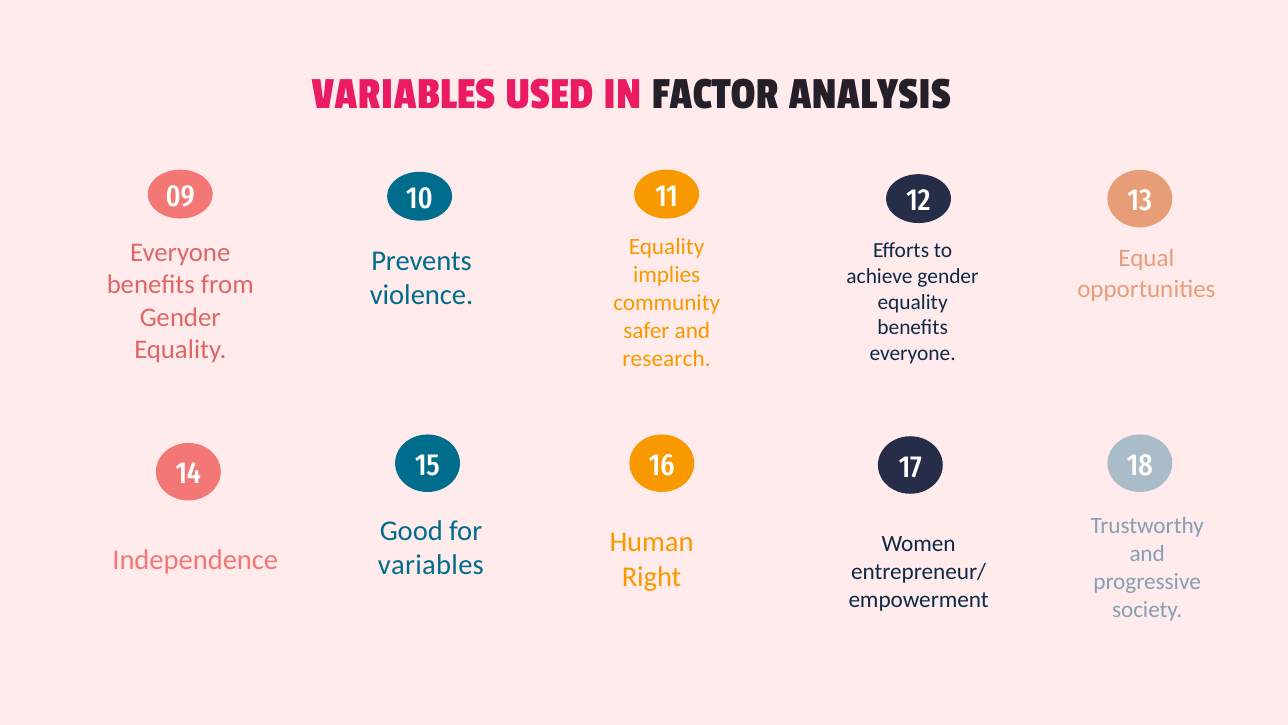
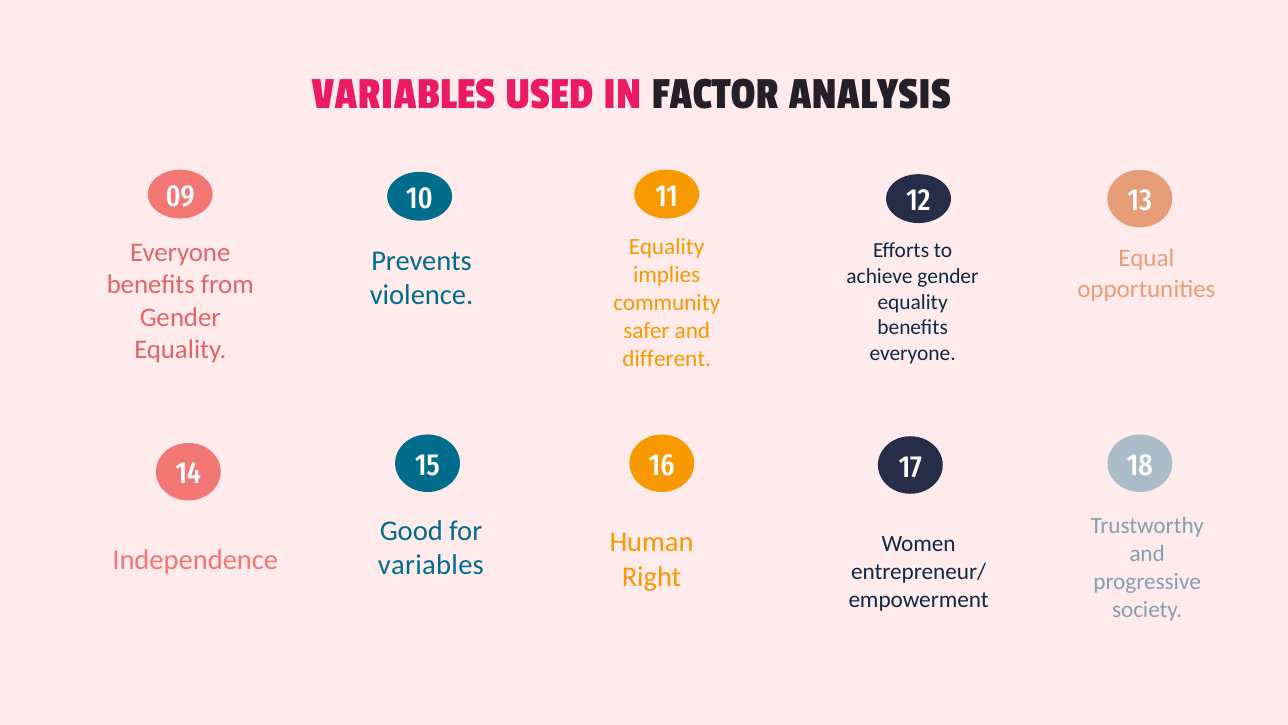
research: research -> different (667, 359)
